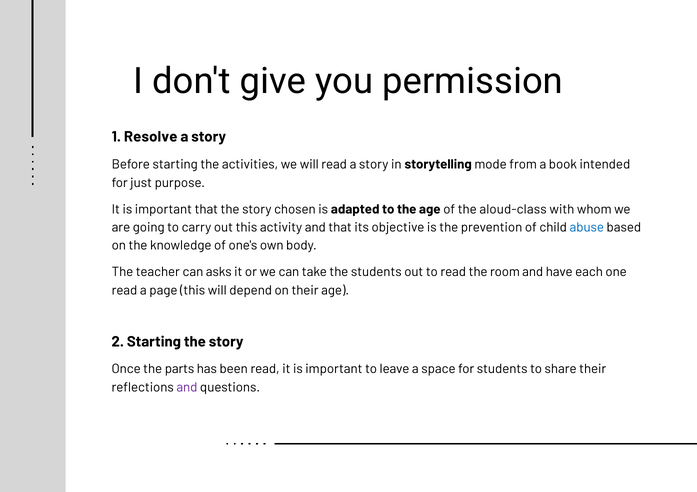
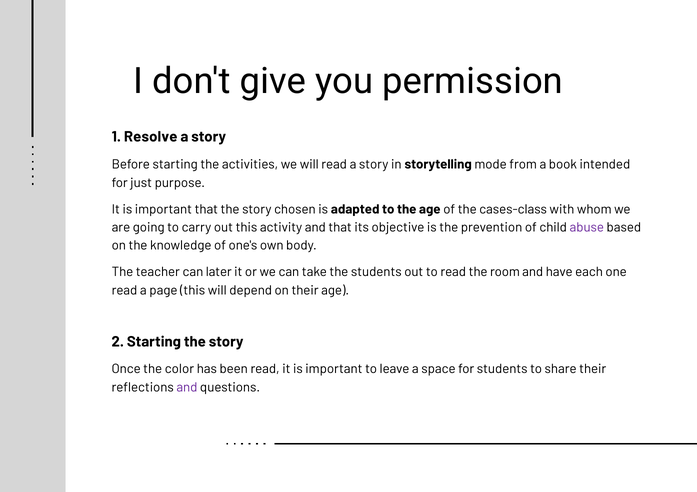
aloud-class: aloud-class -> cases-class (513, 210)
abuse colour: blue -> purple (587, 228)
asks: asks -> later (219, 273)
parts: parts -> color (179, 370)
